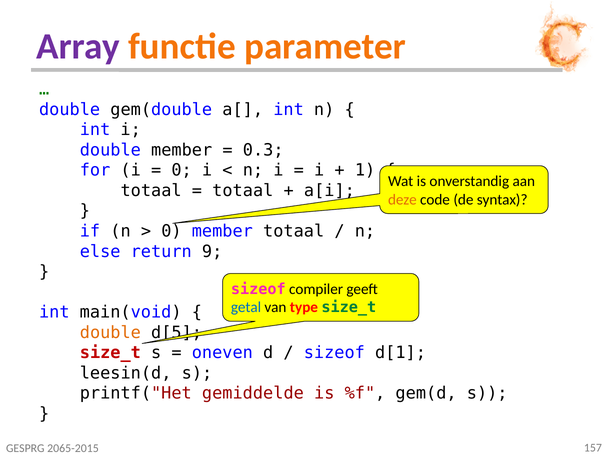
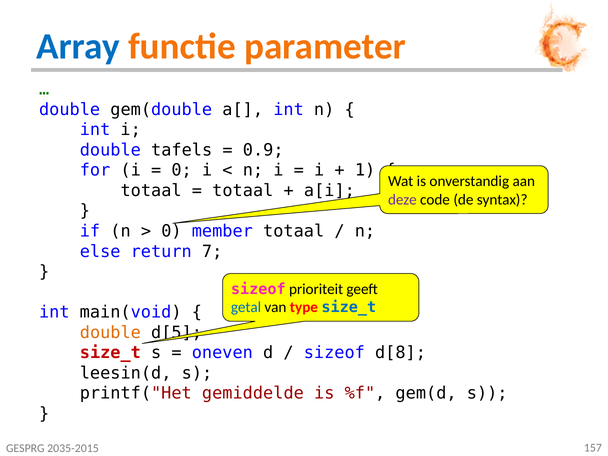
Array colour: purple -> blue (78, 47)
double member: member -> tafels (182, 150)
0.3: 0.3 -> 0.9 (263, 150)
deze colour: orange -> purple (402, 200)
9: 9 -> 7 (212, 251)
compiler: compiler -> prioriteit (316, 289)
size_t colour: green -> blue (349, 307)
d[1: d[1 -> d[8 (400, 353)
2065-2015: 2065-2015 -> 2035-2015 (73, 448)
